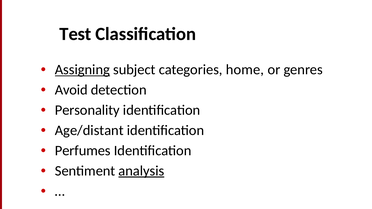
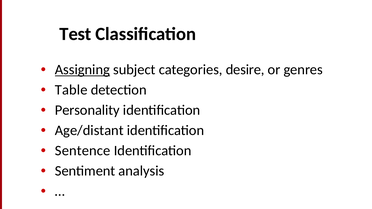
home: home -> desire (245, 70)
Avoid: Avoid -> Table (71, 90)
Perfumes: Perfumes -> Sentence (83, 151)
analysis underline: present -> none (141, 171)
